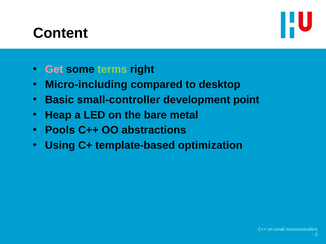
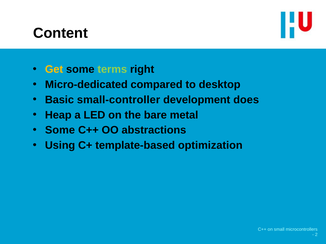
Get colour: pink -> yellow (54, 70)
Micro-including: Micro-including -> Micro-dedicated (86, 85)
point: point -> does (246, 100)
Pools: Pools -> Some (60, 130)
